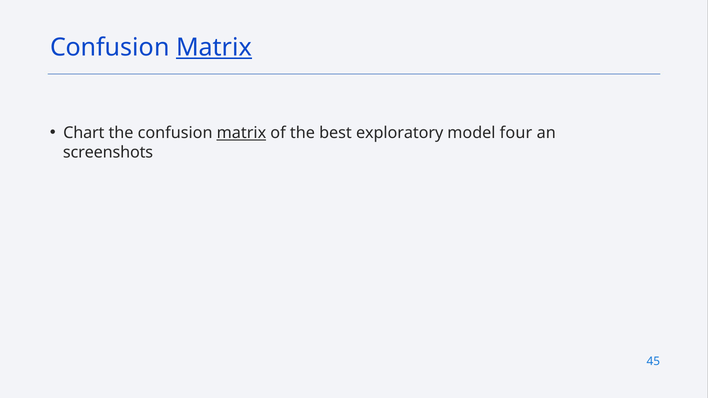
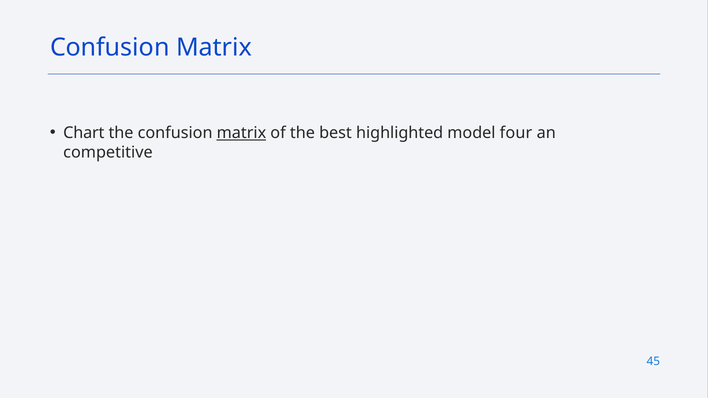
Matrix underline: present -> none (214, 47)
exploratory: exploratory -> highlighted (400, 133)
screenshots: screenshots -> competitive (108, 152)
